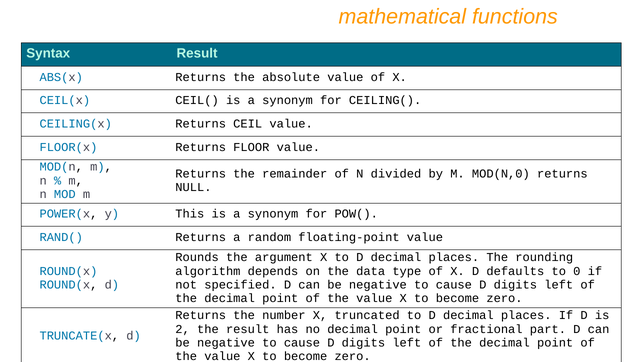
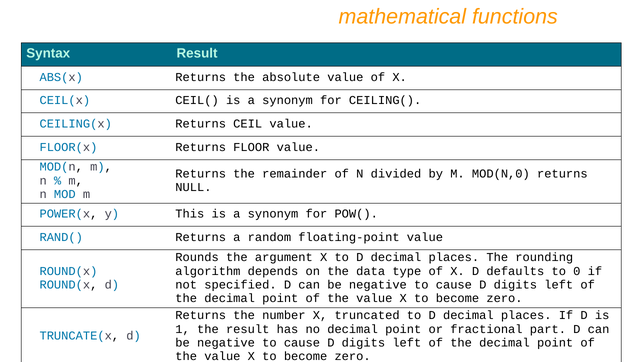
2: 2 -> 1 (183, 329)
